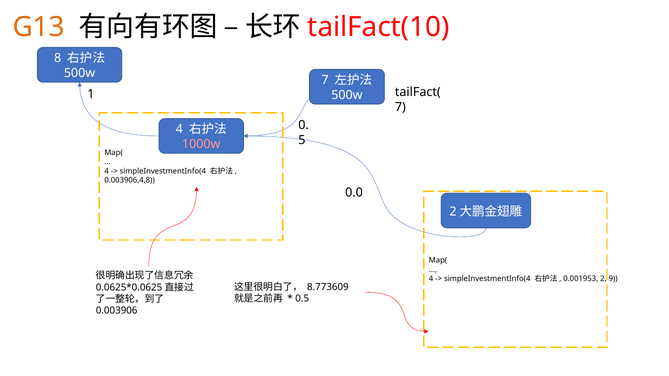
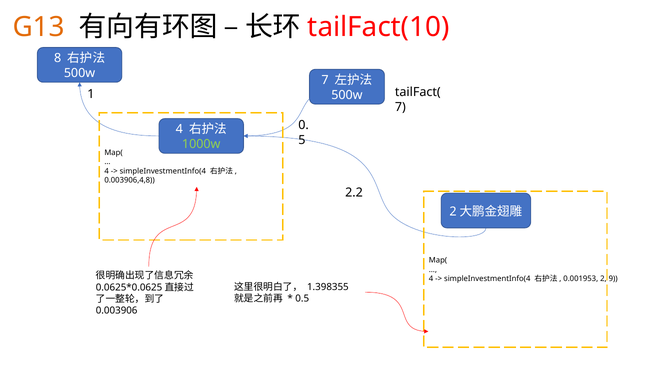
1000w colour: pink -> light green (201, 144)
0.0: 0.0 -> 2.2 (354, 193)
8.773609: 8.773609 -> 1.398355 (328, 287)
